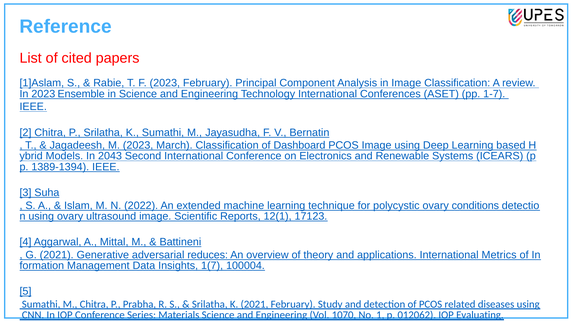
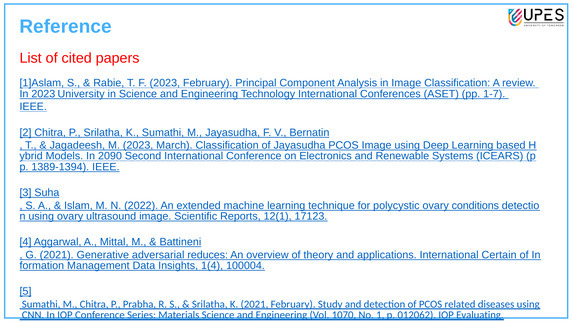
Ensemble: Ensemble -> University (81, 94)
of Dashboard: Dashboard -> Jayasudha (299, 145)
2043: 2043 -> 2090 (110, 156)
Metrics: Metrics -> Certain (499, 255)
1(7: 1(7 -> 1(4 (212, 265)
